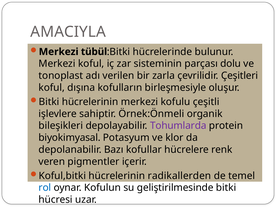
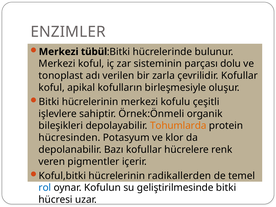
AMACIYLA: AMACIYLA -> ENZIMLER (68, 32)
çevrilidir Çeşitleri: Çeşitleri -> Kofullar (239, 76)
dışına: dışına -> apikal (81, 88)
Tohumlarda colour: purple -> orange (178, 126)
biyokimyasal: biyokimyasal -> hücresinden (69, 138)
